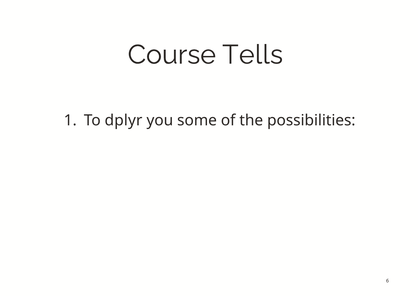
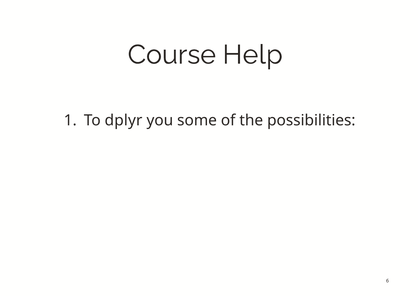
Tells: Tells -> Help (253, 55)
